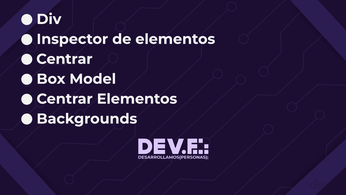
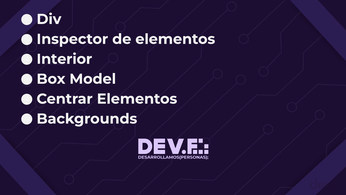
Centrar: Centrar -> Interior (64, 59)
